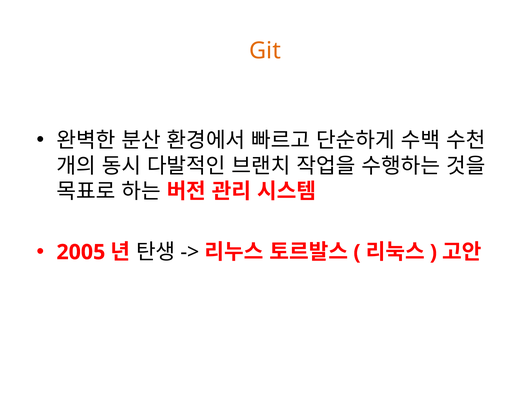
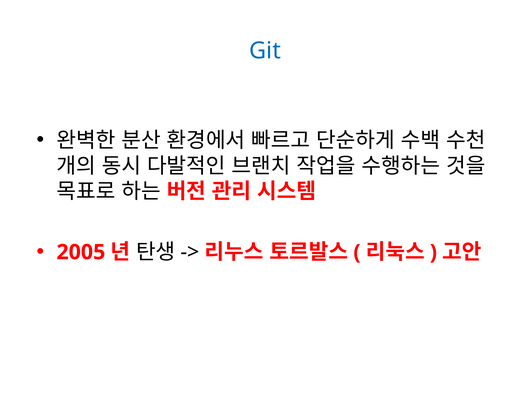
Git colour: orange -> blue (265, 51)
